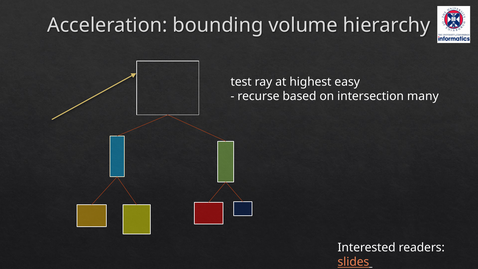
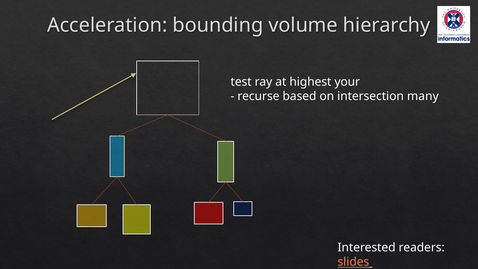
easy: easy -> your (347, 82)
